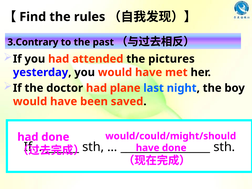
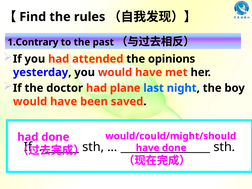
3.Contrary: 3.Contrary -> 1.Contrary (33, 42)
pictures: pictures -> opinions (172, 59)
